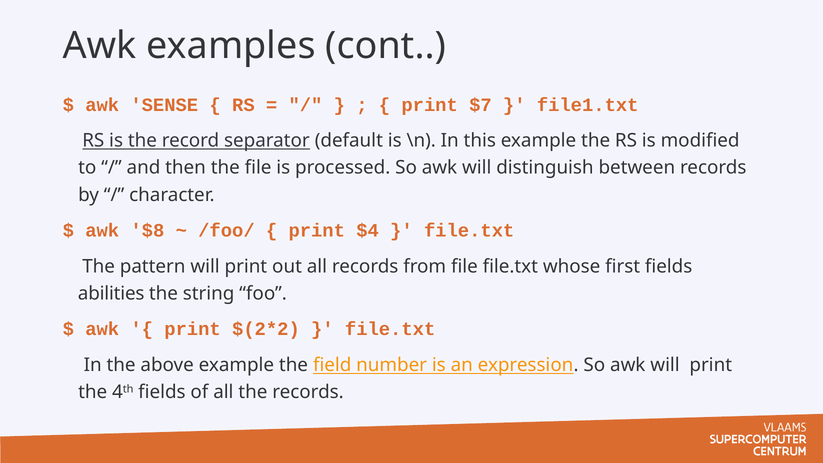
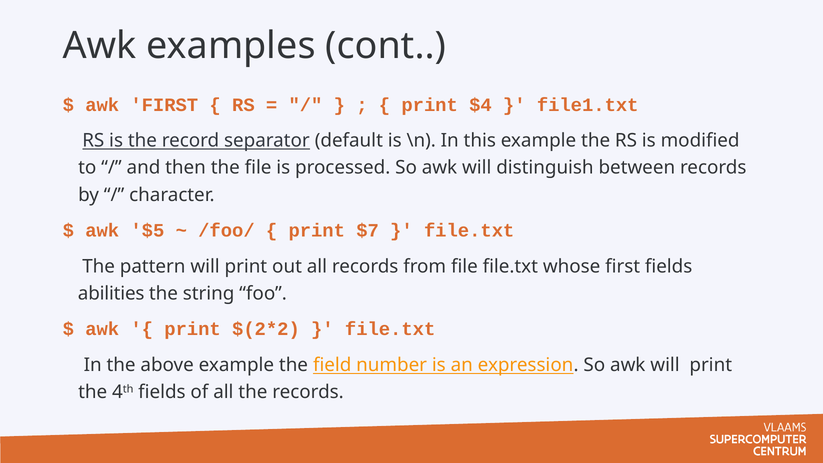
awk SENSE: SENSE -> FIRST (164, 105)
$7: $7 -> $4 (480, 105)
$8: $8 -> $5 (147, 231)
$4: $4 -> $7 (368, 231)
